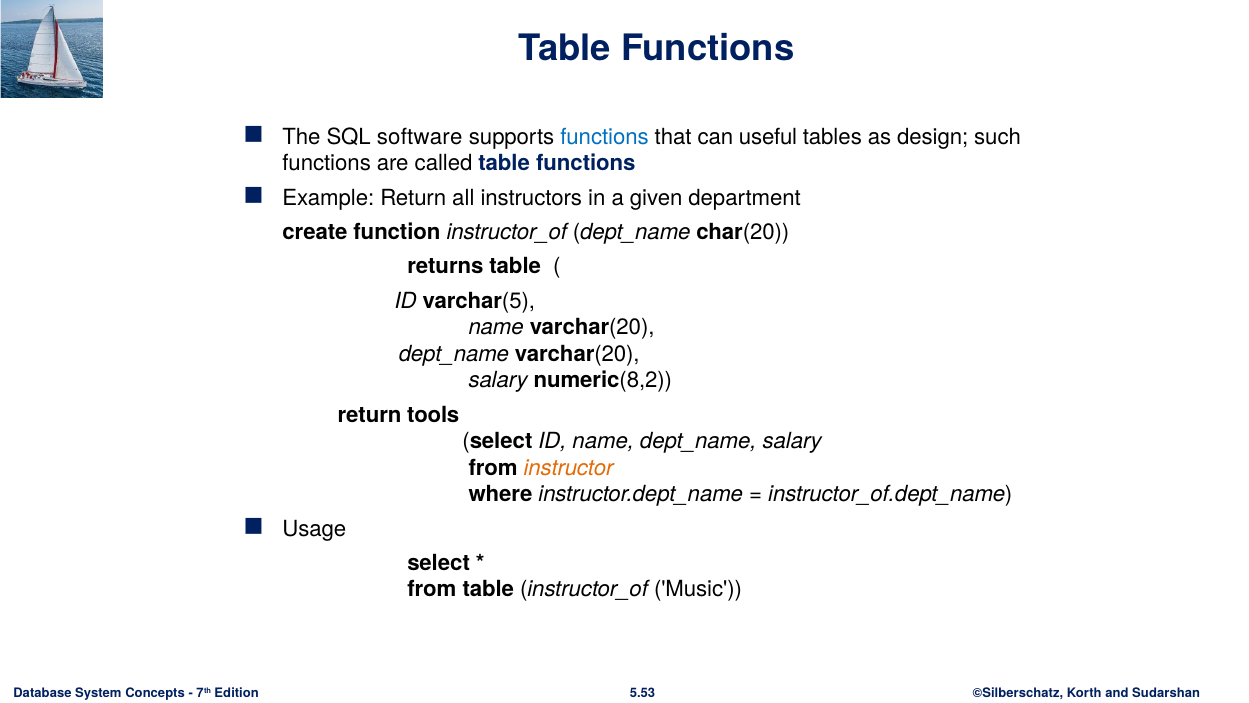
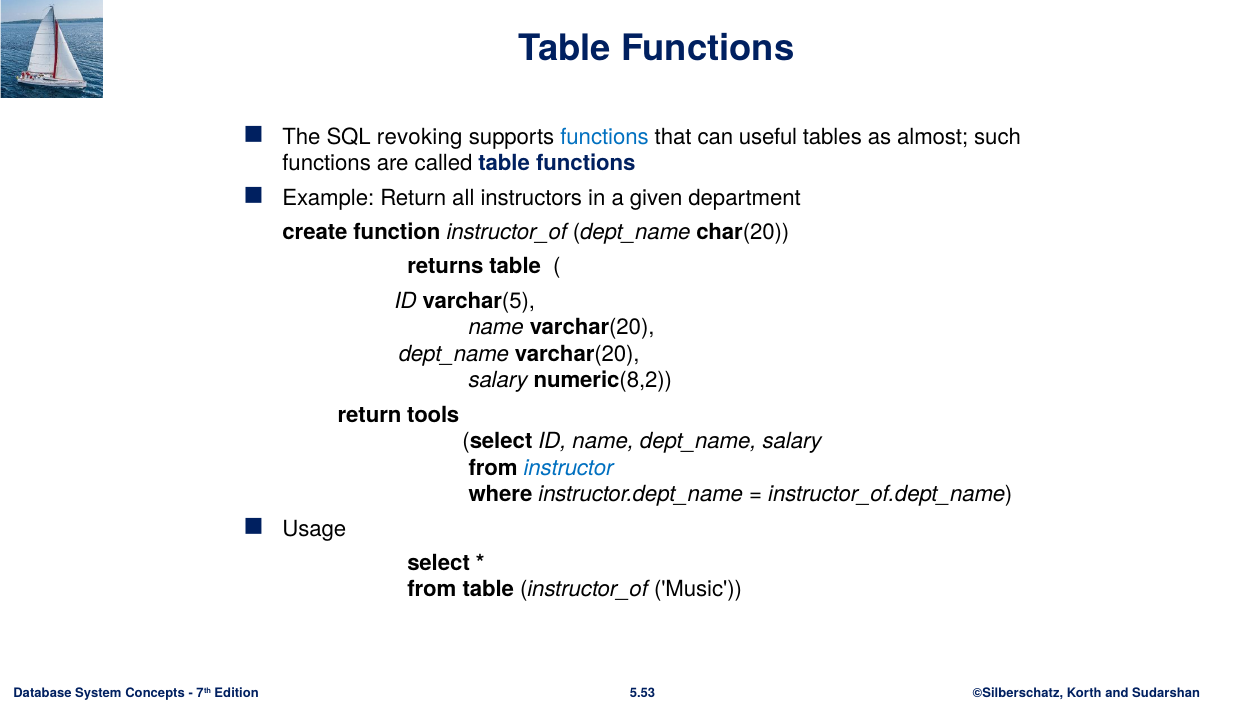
software: software -> revoking (420, 137)
design: design -> almost (933, 137)
instructor colour: orange -> blue (569, 468)
